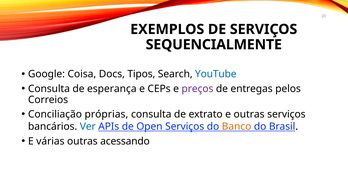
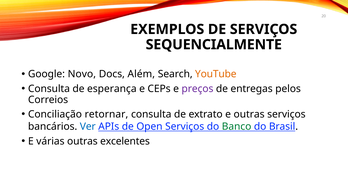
Coisa: Coisa -> Novo (82, 74)
Tipos: Tipos -> Além (141, 74)
YouTube colour: blue -> orange (216, 74)
próprias: próprias -> retornar (106, 114)
Banco colour: orange -> green (237, 126)
acessando: acessando -> excelentes (125, 141)
